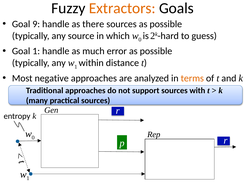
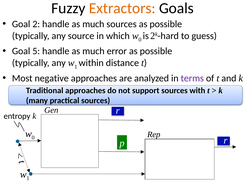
9: 9 -> 2 (36, 24)
there: there -> much (93, 24)
Goal 1: 1 -> 5 (36, 51)
terms colour: orange -> purple (192, 78)
